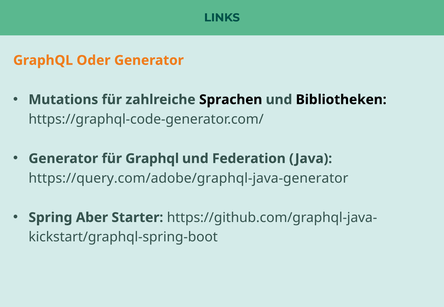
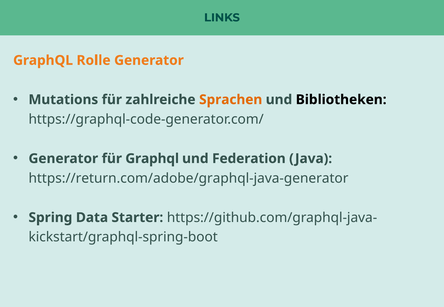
Oder: Oder -> Rolle (94, 60)
Sprachen colour: black -> orange (231, 100)
https://query.com/adobe/graphql-java-generator: https://query.com/adobe/graphql-java-generator -> https://return.com/adobe/graphql-java-generator (188, 178)
Aber: Aber -> Data (92, 218)
